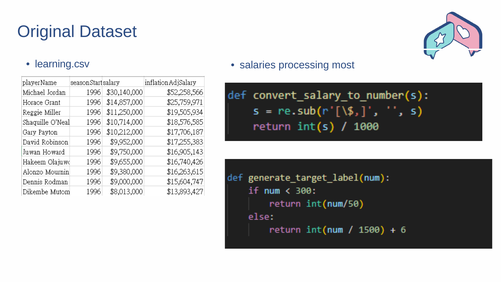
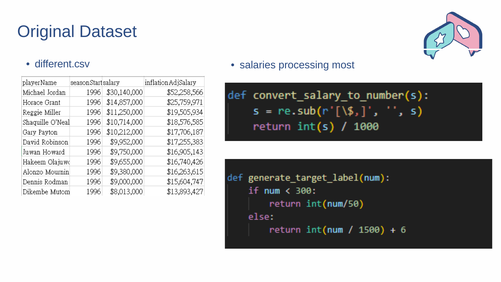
learning.csv: learning.csv -> different.csv (62, 64)
